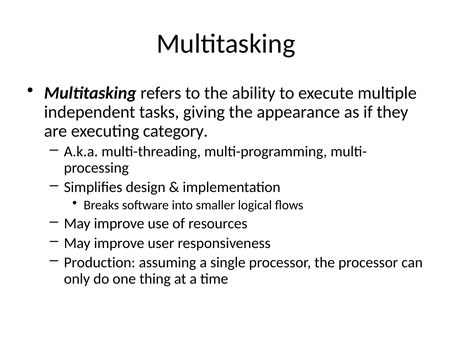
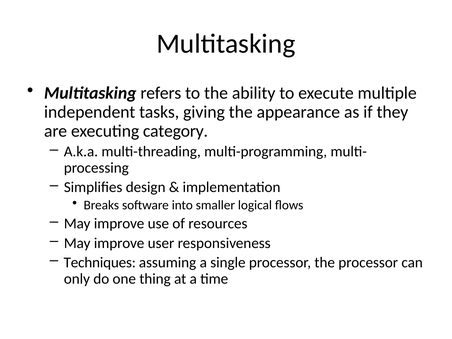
Production: Production -> Techniques (100, 263)
